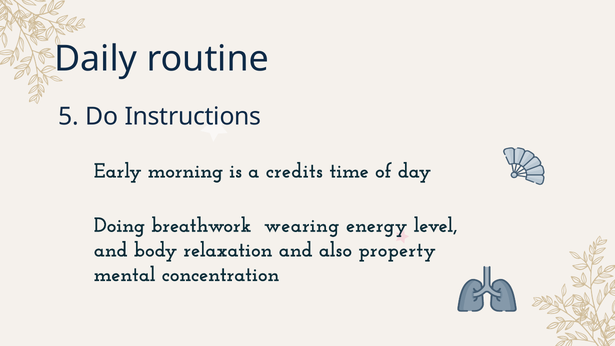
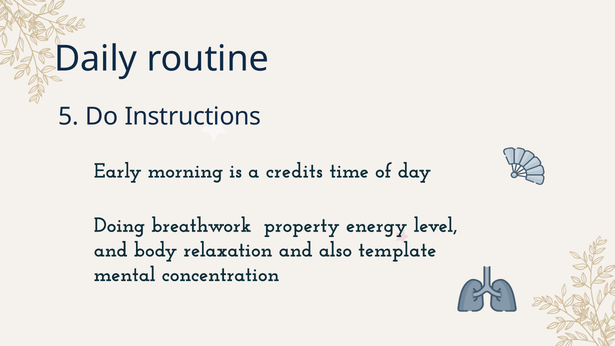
wearing: wearing -> property (302, 225)
property: property -> template (397, 250)
